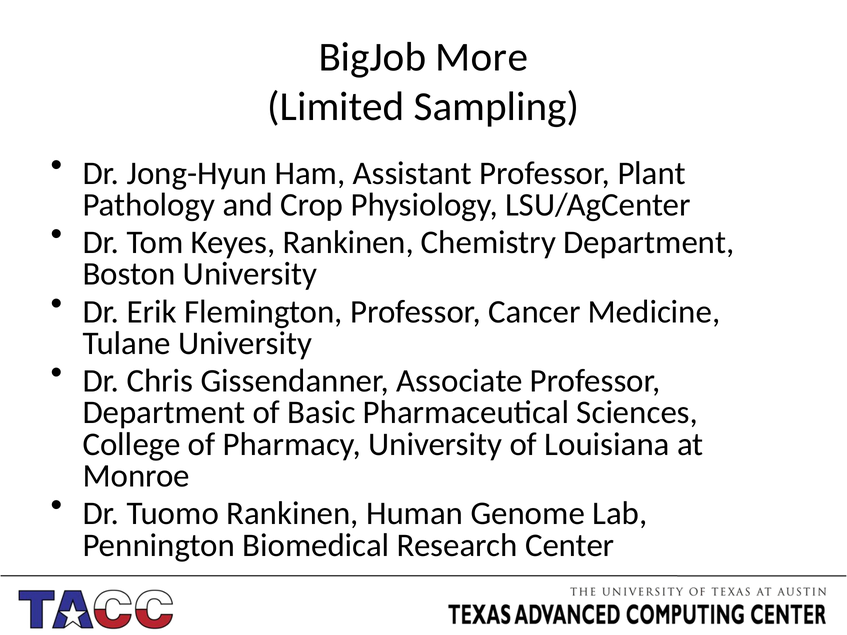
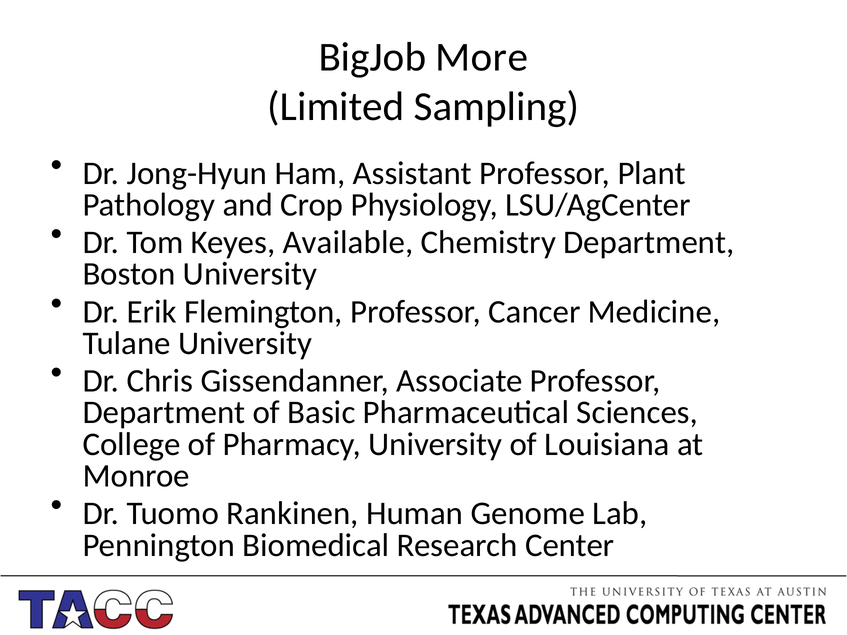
Keyes Rankinen: Rankinen -> Available (348, 243)
